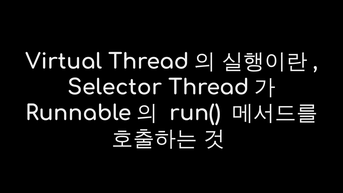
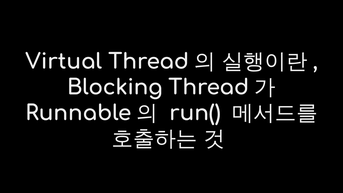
Selector: Selector -> Blocking (115, 87)
